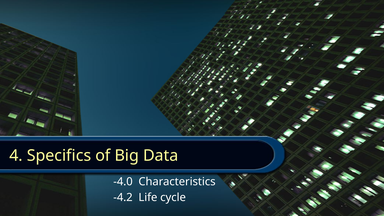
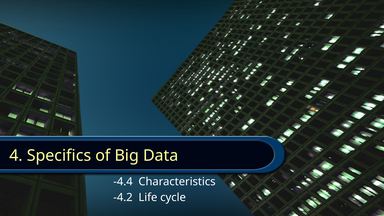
-4.0: -4.0 -> -4.4 (123, 182)
